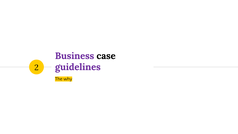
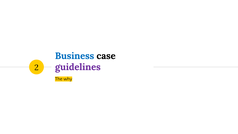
Business colour: purple -> blue (75, 56)
